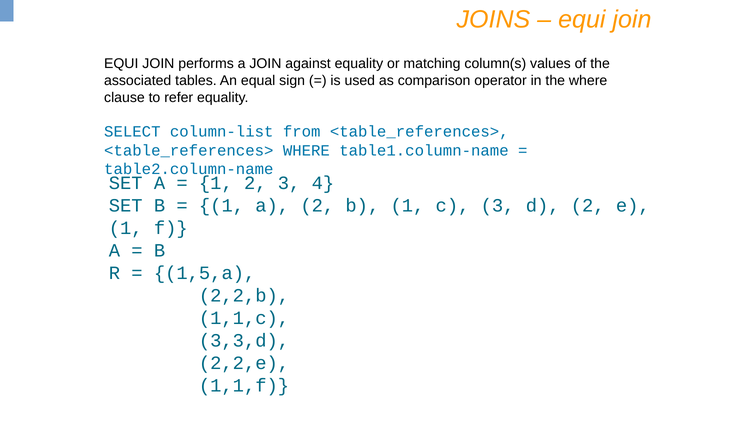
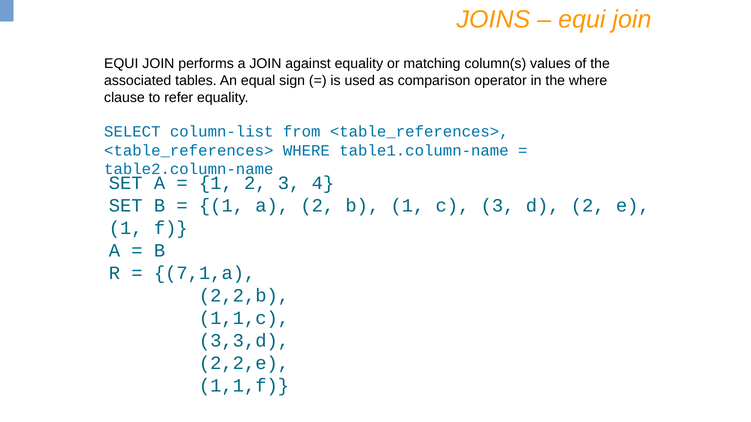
1,5,a: 1,5,a -> 7,1,a (205, 273)
